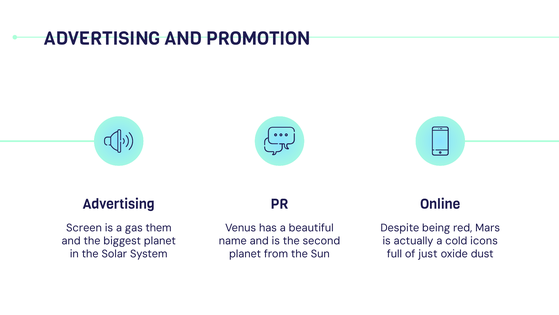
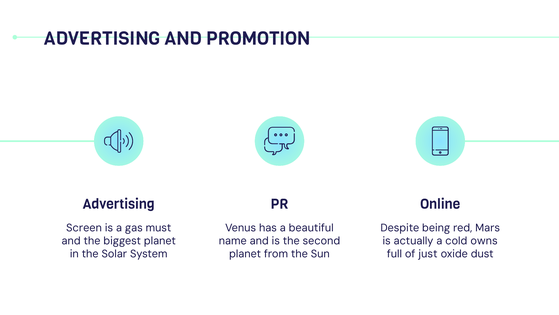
them: them -> must (158, 227)
icons: icons -> owns (484, 240)
